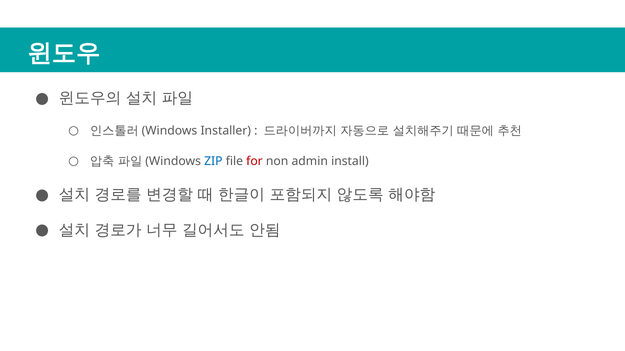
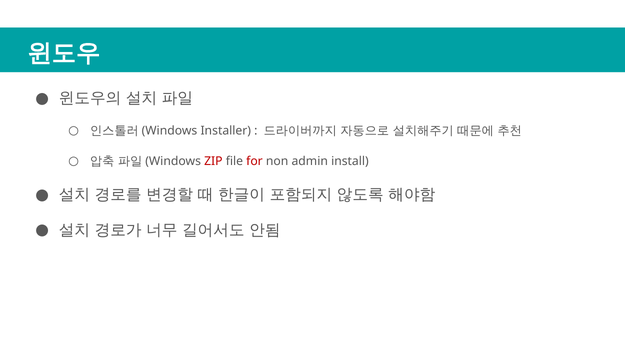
ZIP colour: blue -> red (213, 161)
